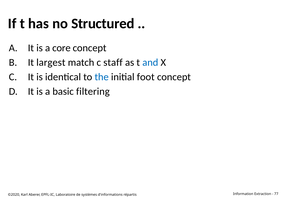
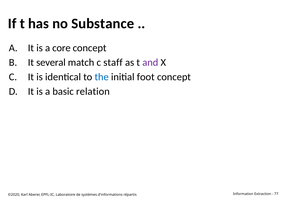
Structured: Structured -> Substance (103, 24)
largest: largest -> several (51, 63)
and colour: blue -> purple (150, 63)
filtering: filtering -> relation (93, 92)
